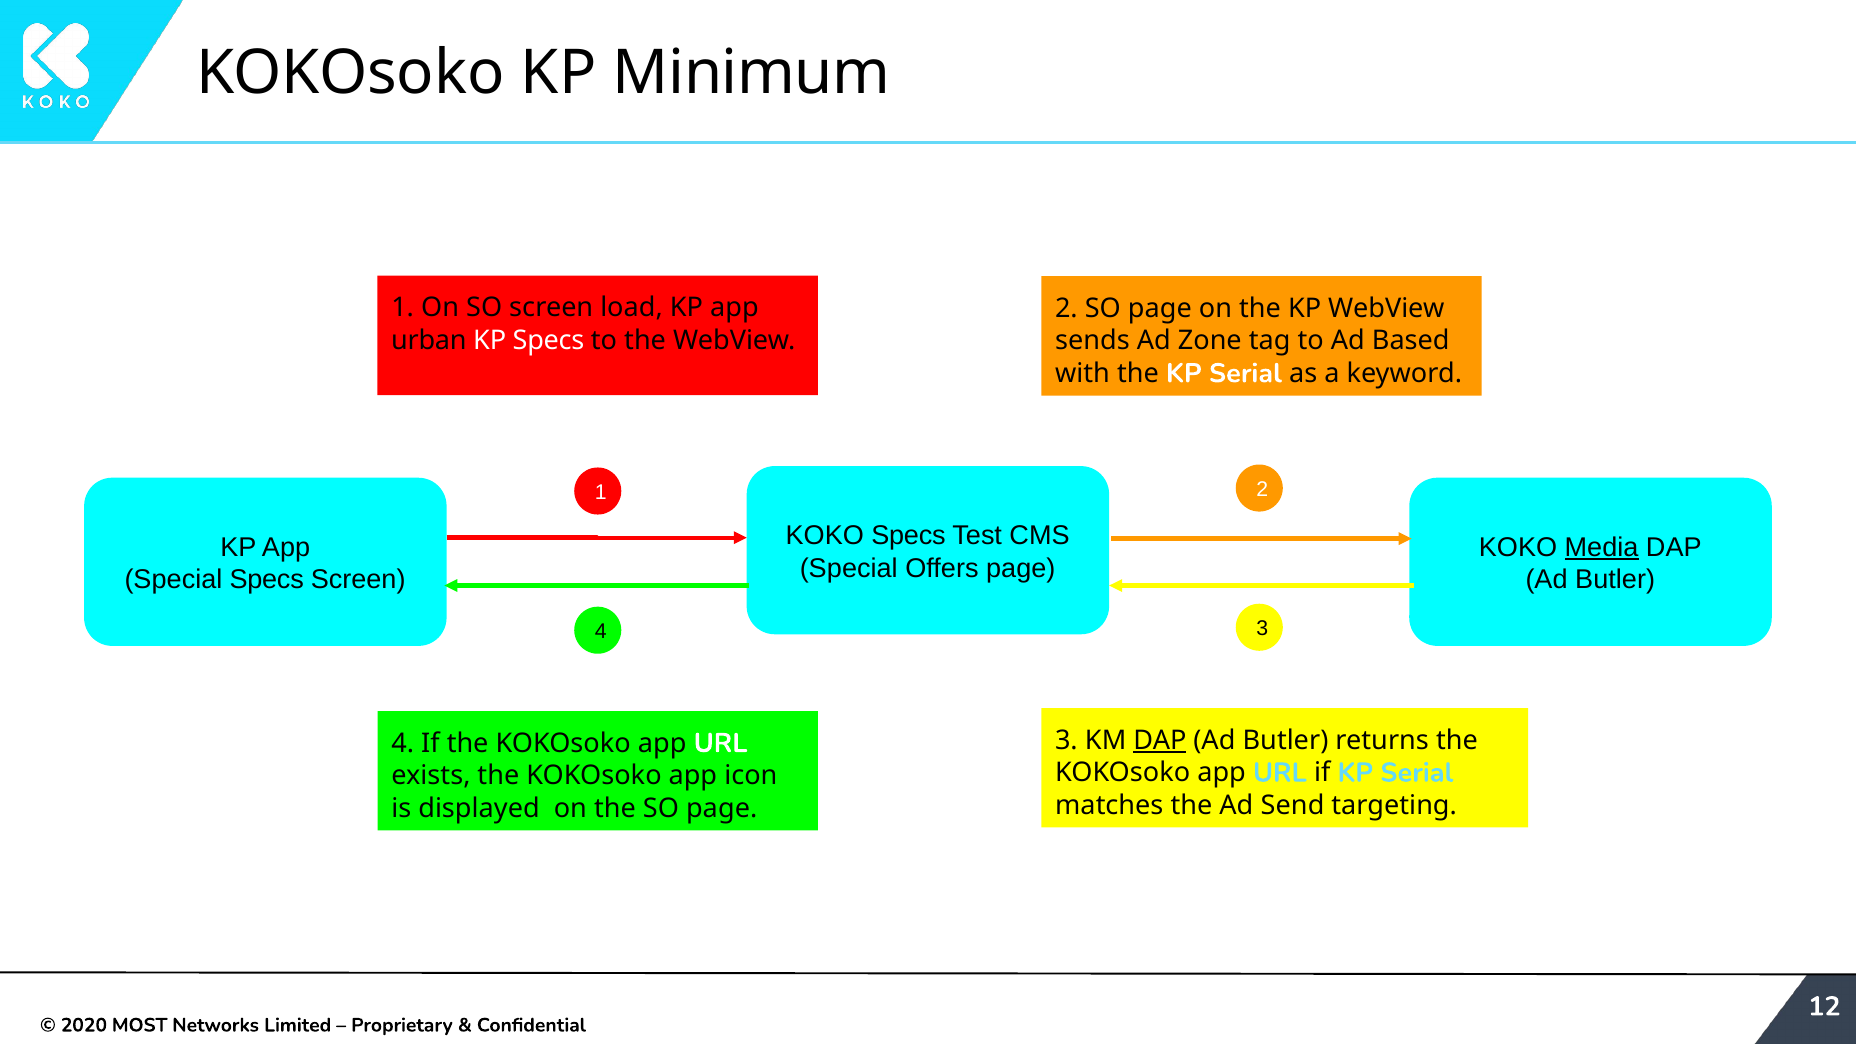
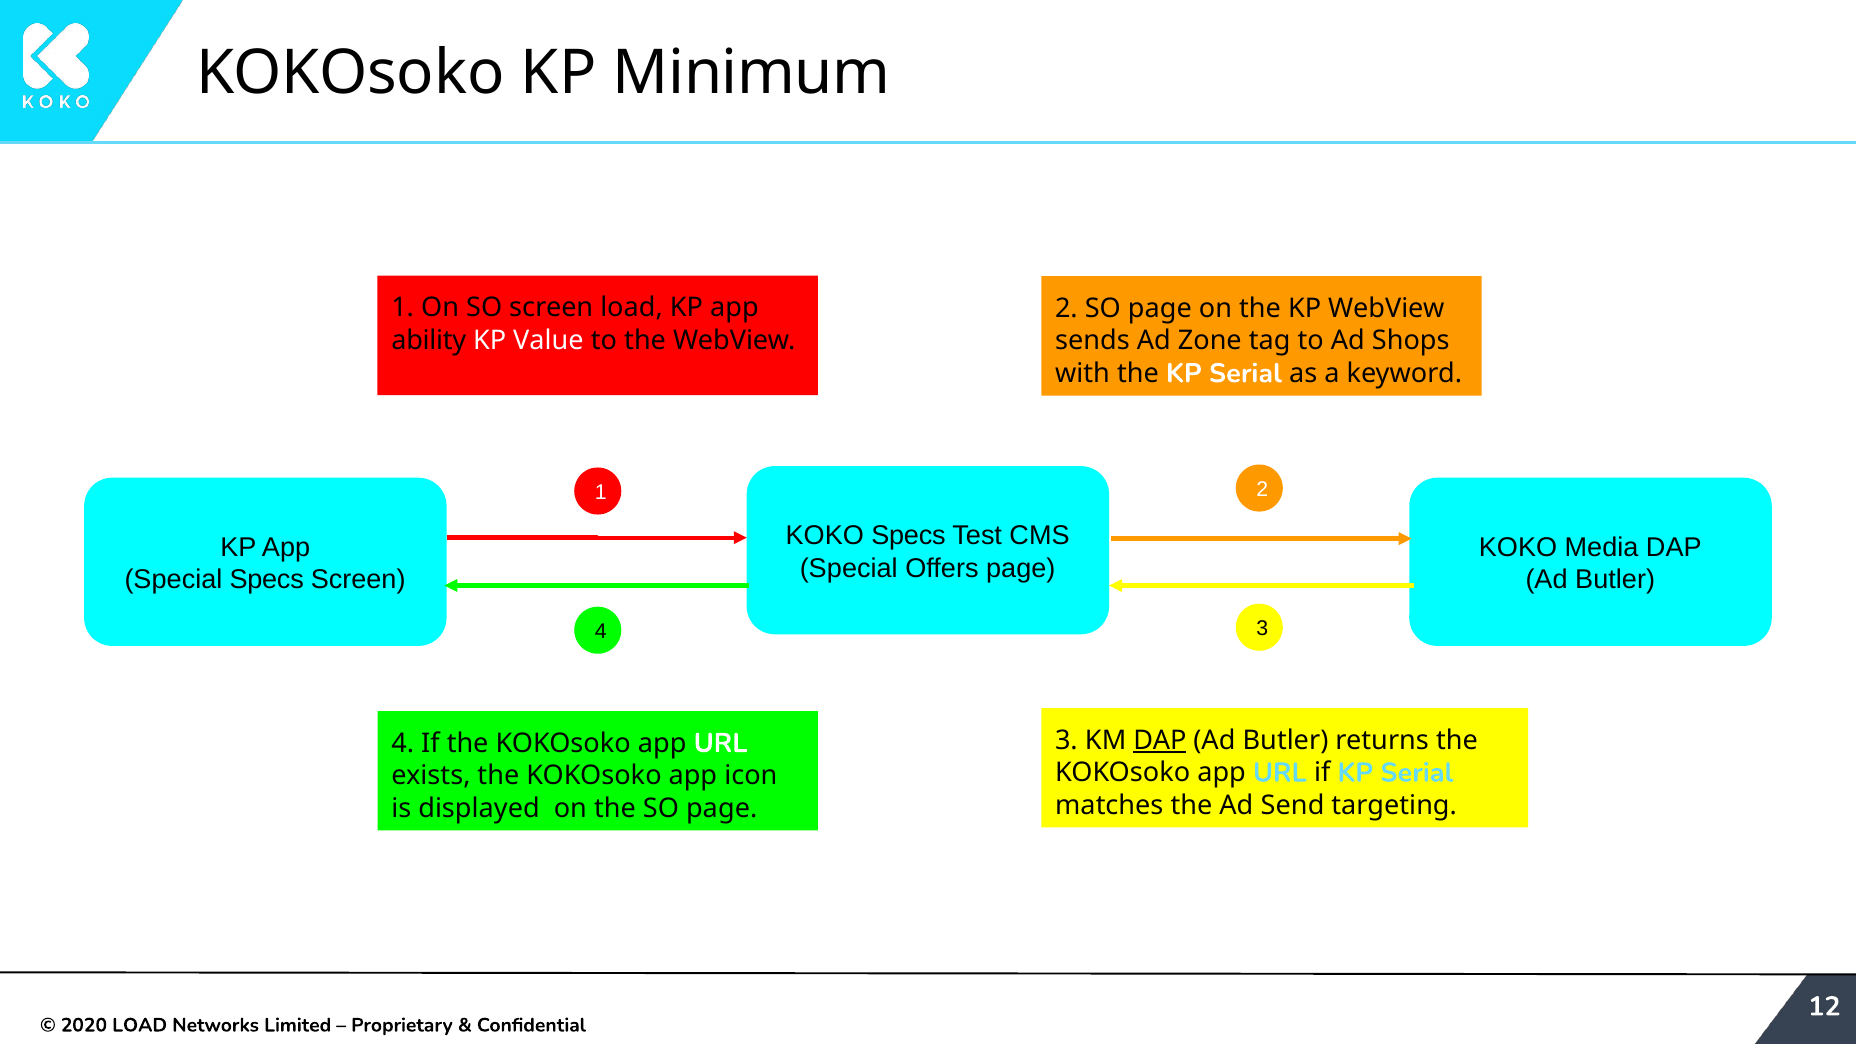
urban: urban -> ability (429, 340)
KP Specs: Specs -> Value (548, 340)
Based: Based -> Shops (1411, 341)
Media underline: present -> none (1602, 547)
MOST: MOST -> LOAD (140, 1025)
